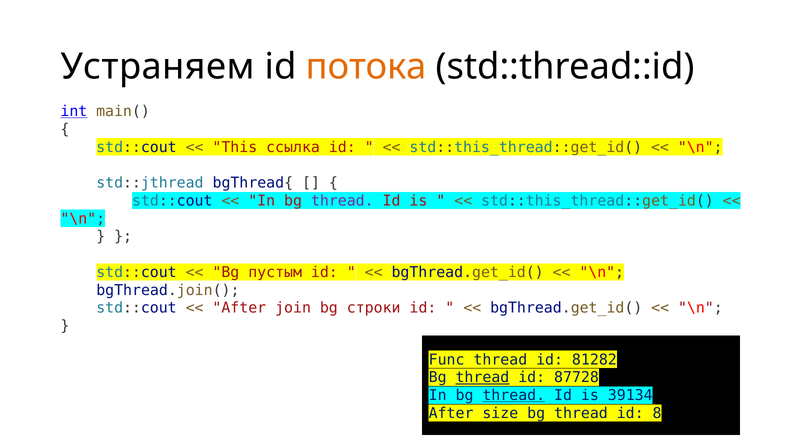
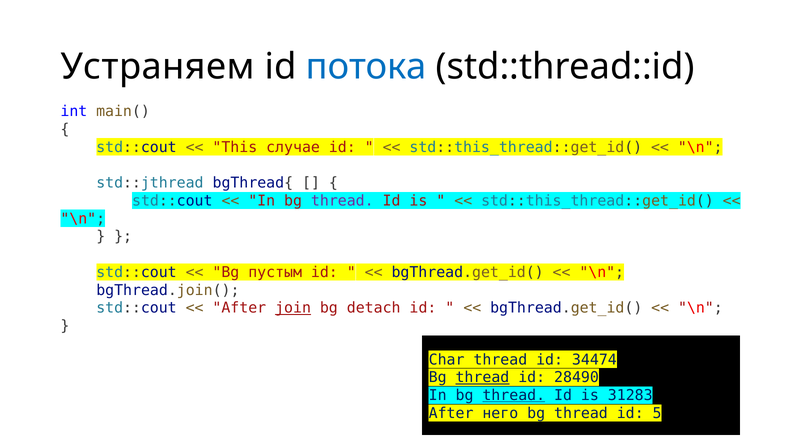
потока colour: orange -> blue (366, 67)
int underline: present -> none (74, 111)
ссылка: ссылка -> случае (293, 147)
join underline: none -> present (293, 308)
строки: строки -> detach (374, 308)
Func: Func -> Char (447, 359)
81282: 81282 -> 34474 (594, 359)
87728: 87728 -> 28490 (577, 377)
39134: 39134 -> 31283 (630, 395)
size: size -> него (500, 413)
8: 8 -> 5 (657, 413)
